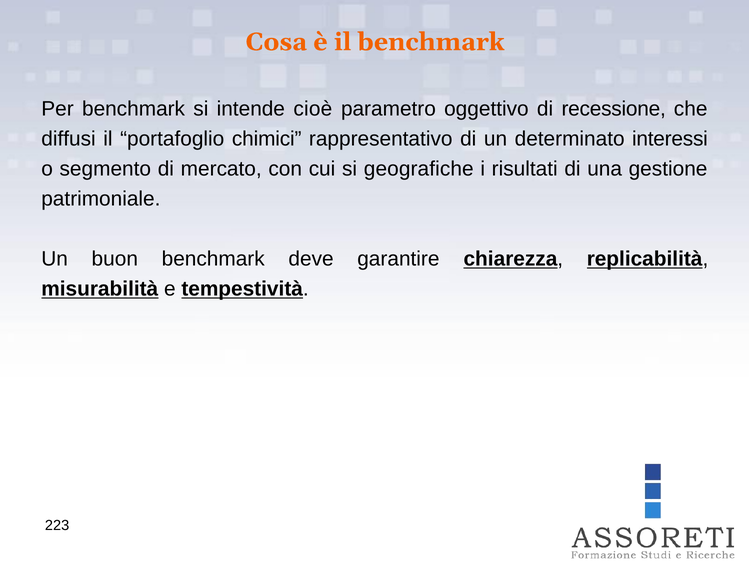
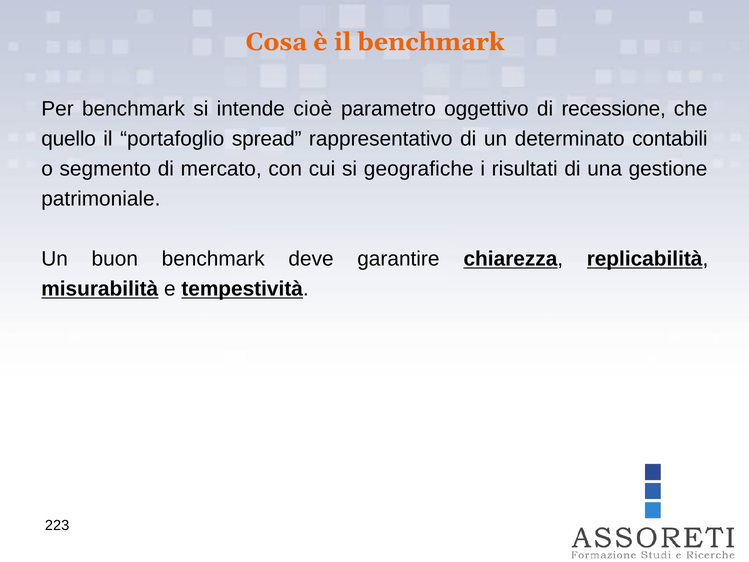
diffusi: diffusi -> quello (69, 139)
chimici: chimici -> spread (267, 139)
interessi: interessi -> contabili (670, 139)
